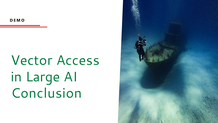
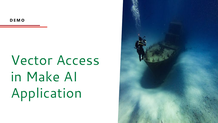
Large: Large -> Make (43, 77)
Conclusion: Conclusion -> Application (46, 93)
